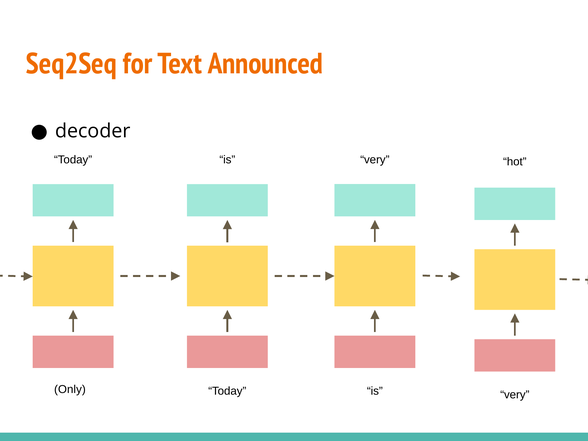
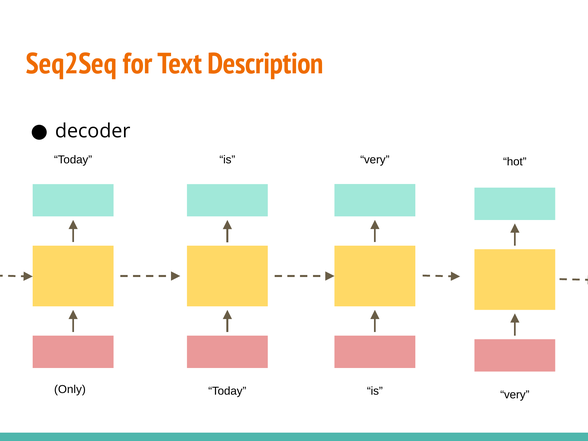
Announced: Announced -> Description (265, 64)
